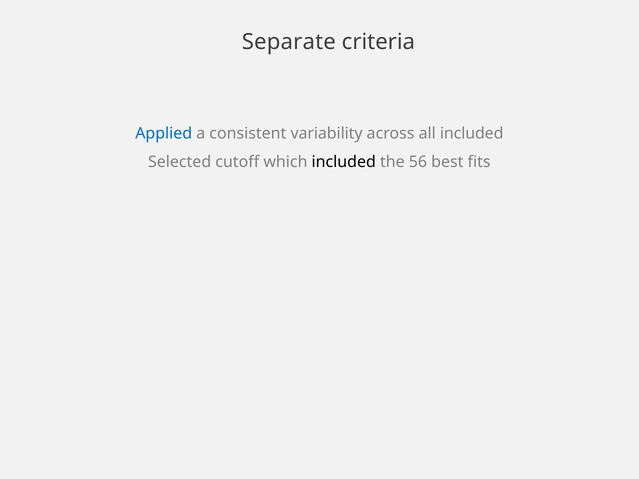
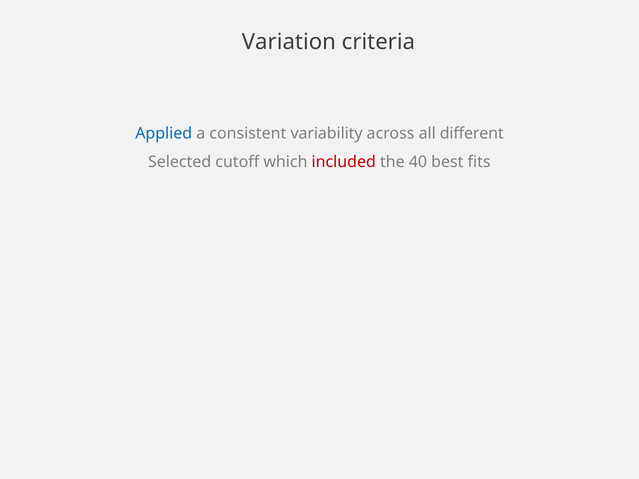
Separate: Separate -> Variation (289, 42)
all included: included -> different (472, 133)
included colour: black -> red (344, 162)
56: 56 -> 40 (418, 162)
